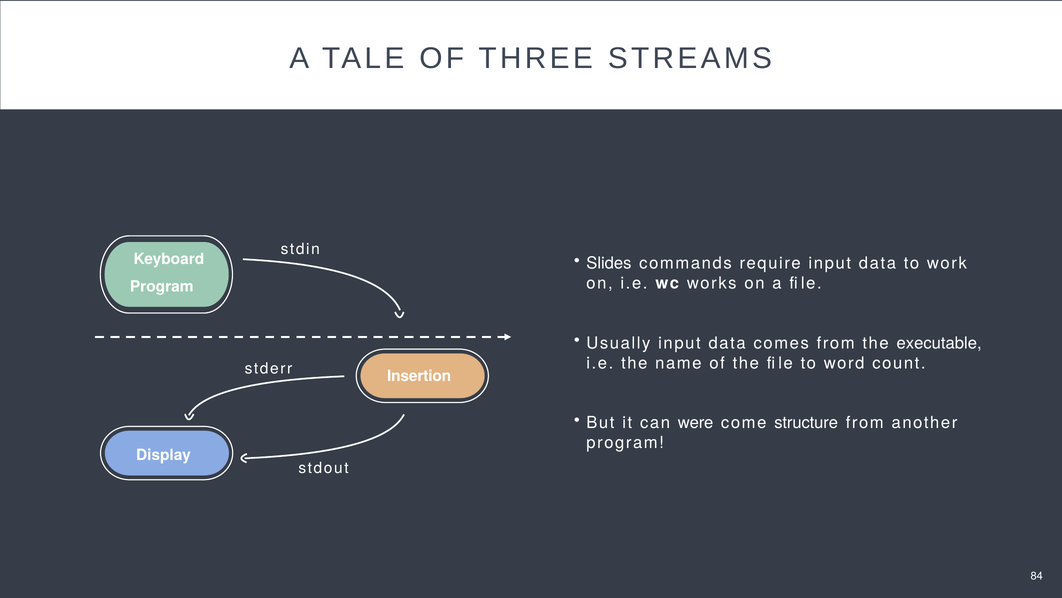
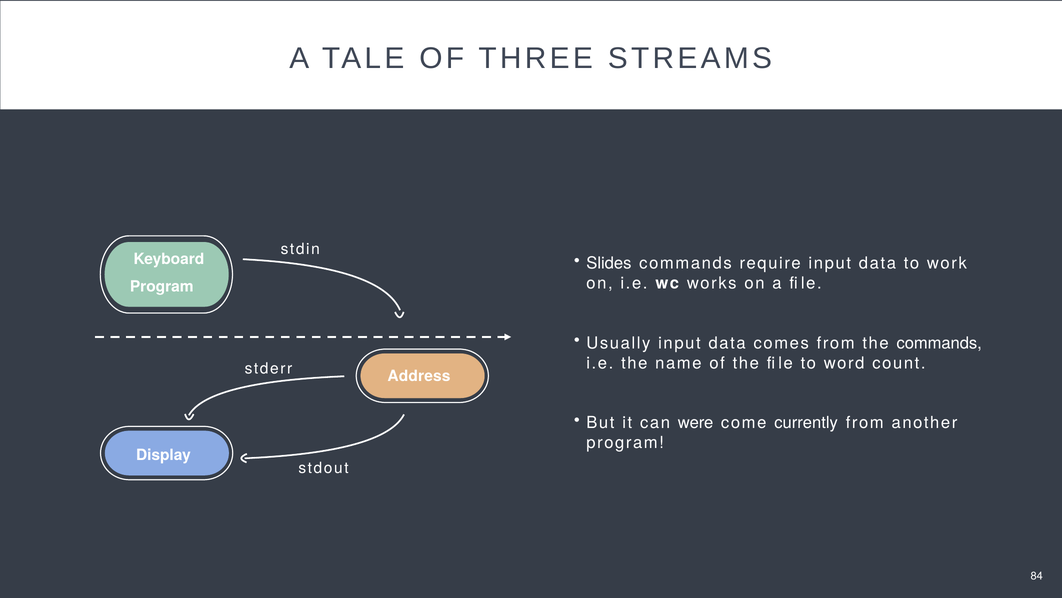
the executable: executable -> commands (939, 343)
Insertion: Insertion -> Address (419, 376)
structure: structure -> currently (806, 423)
